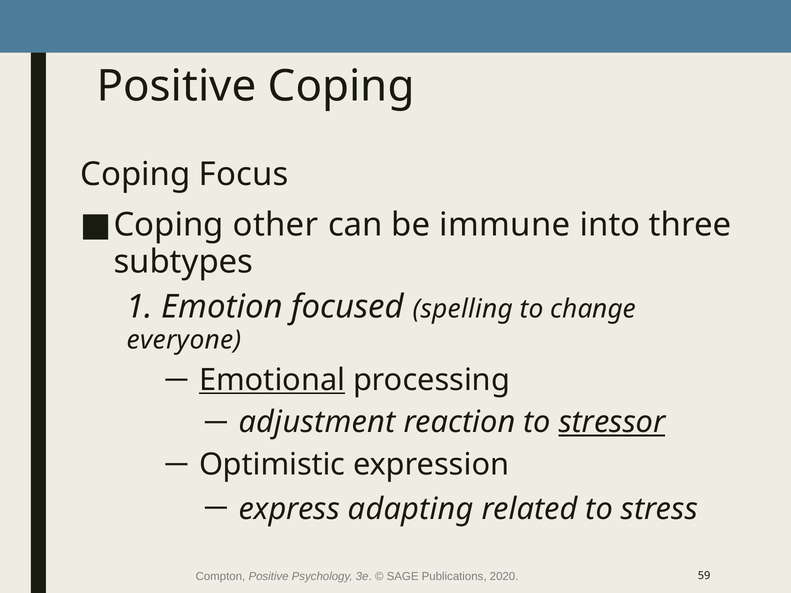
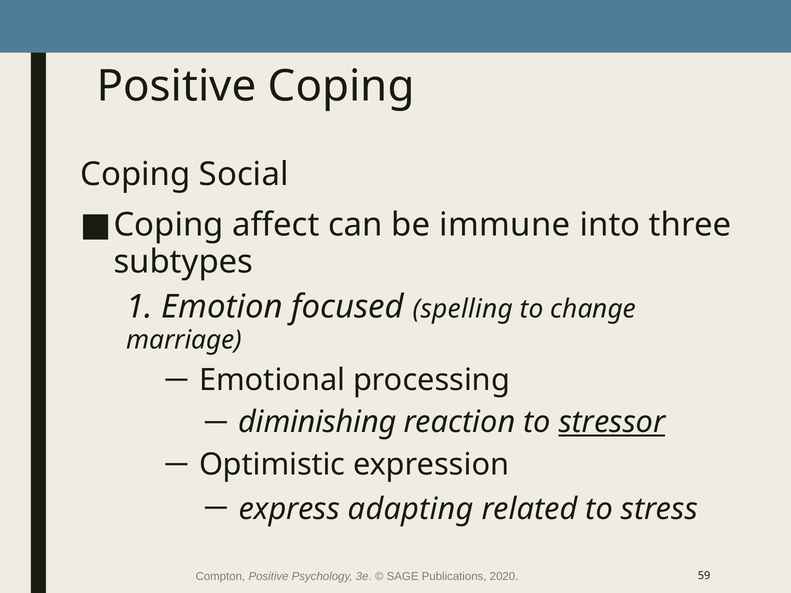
Focus: Focus -> Social (244, 174)
other: other -> affect (276, 225)
everyone: everyone -> marriage (184, 340)
Emotional underline: present -> none (272, 380)
adjustment: adjustment -> diminishing (317, 422)
